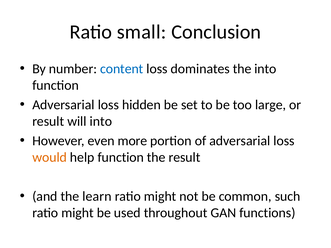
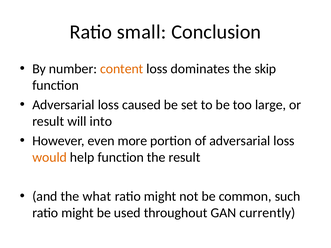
content colour: blue -> orange (122, 69)
the into: into -> skip (265, 69)
hidden: hidden -> caused (141, 105)
learn: learn -> what (97, 196)
functions: functions -> currently (267, 213)
